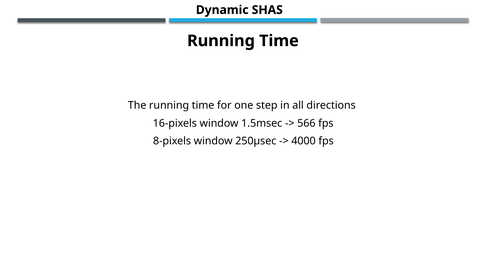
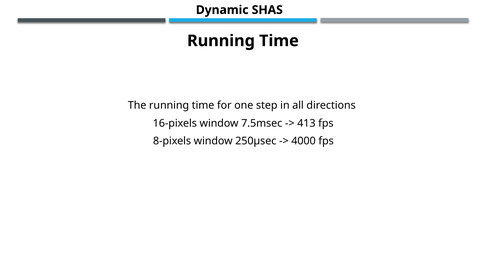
1.5msec: 1.5msec -> 7.5msec (262, 123)
566: 566 -> 413 (306, 123)
